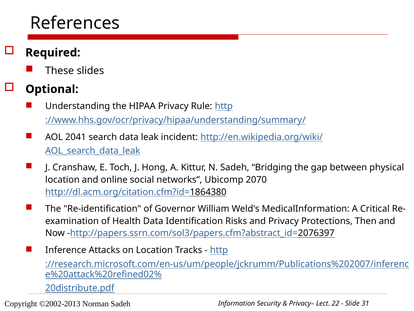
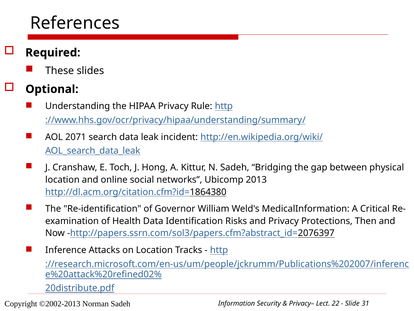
2041: 2041 -> 2071 (76, 137)
2070: 2070 -> 2013 (256, 179)
